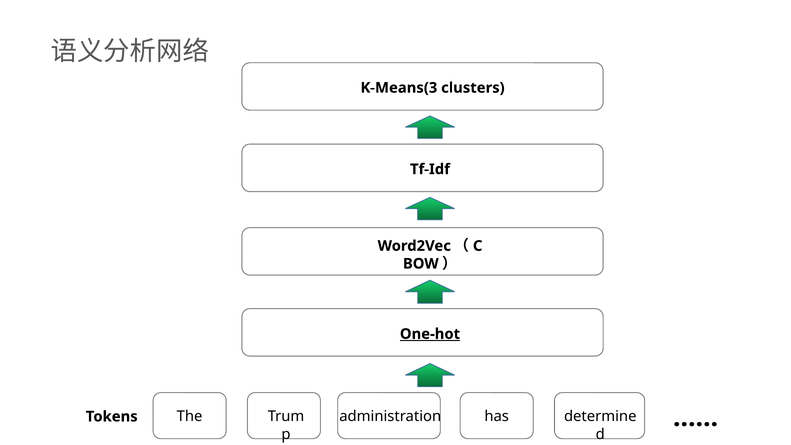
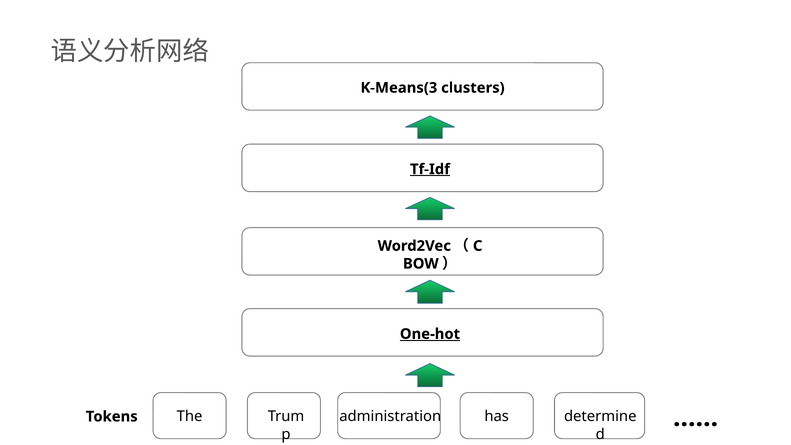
Tf-Idf underline: none -> present (430, 169)
